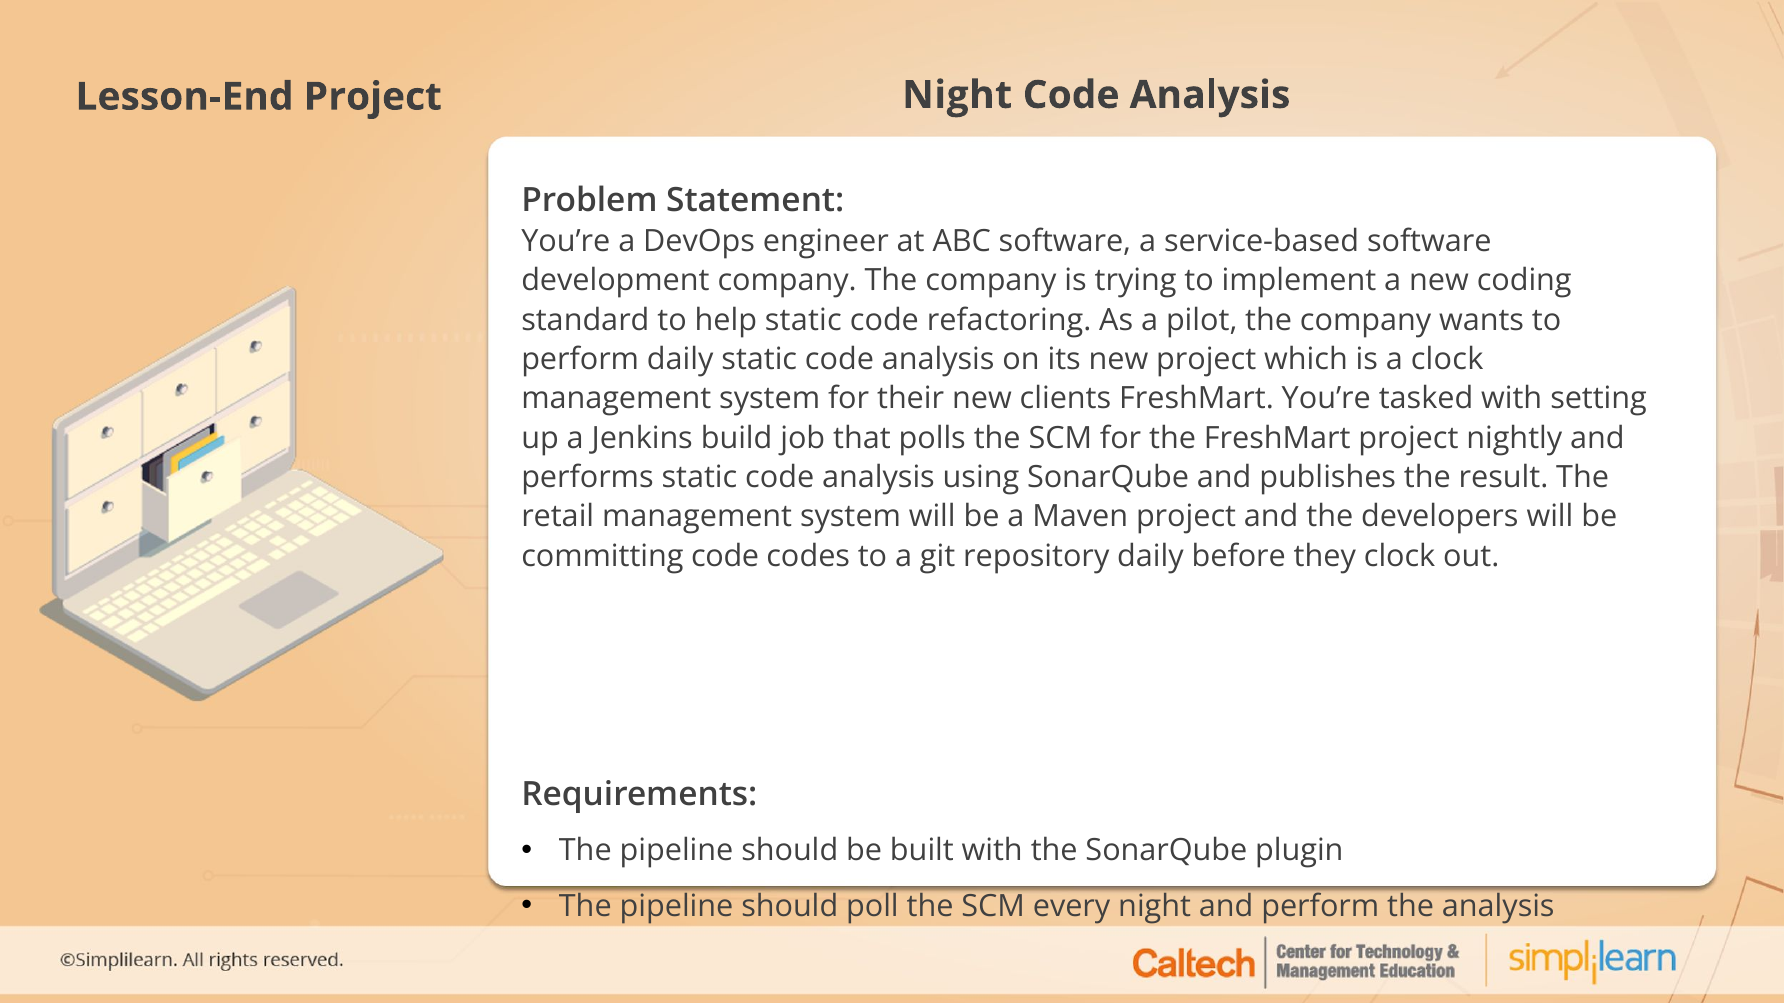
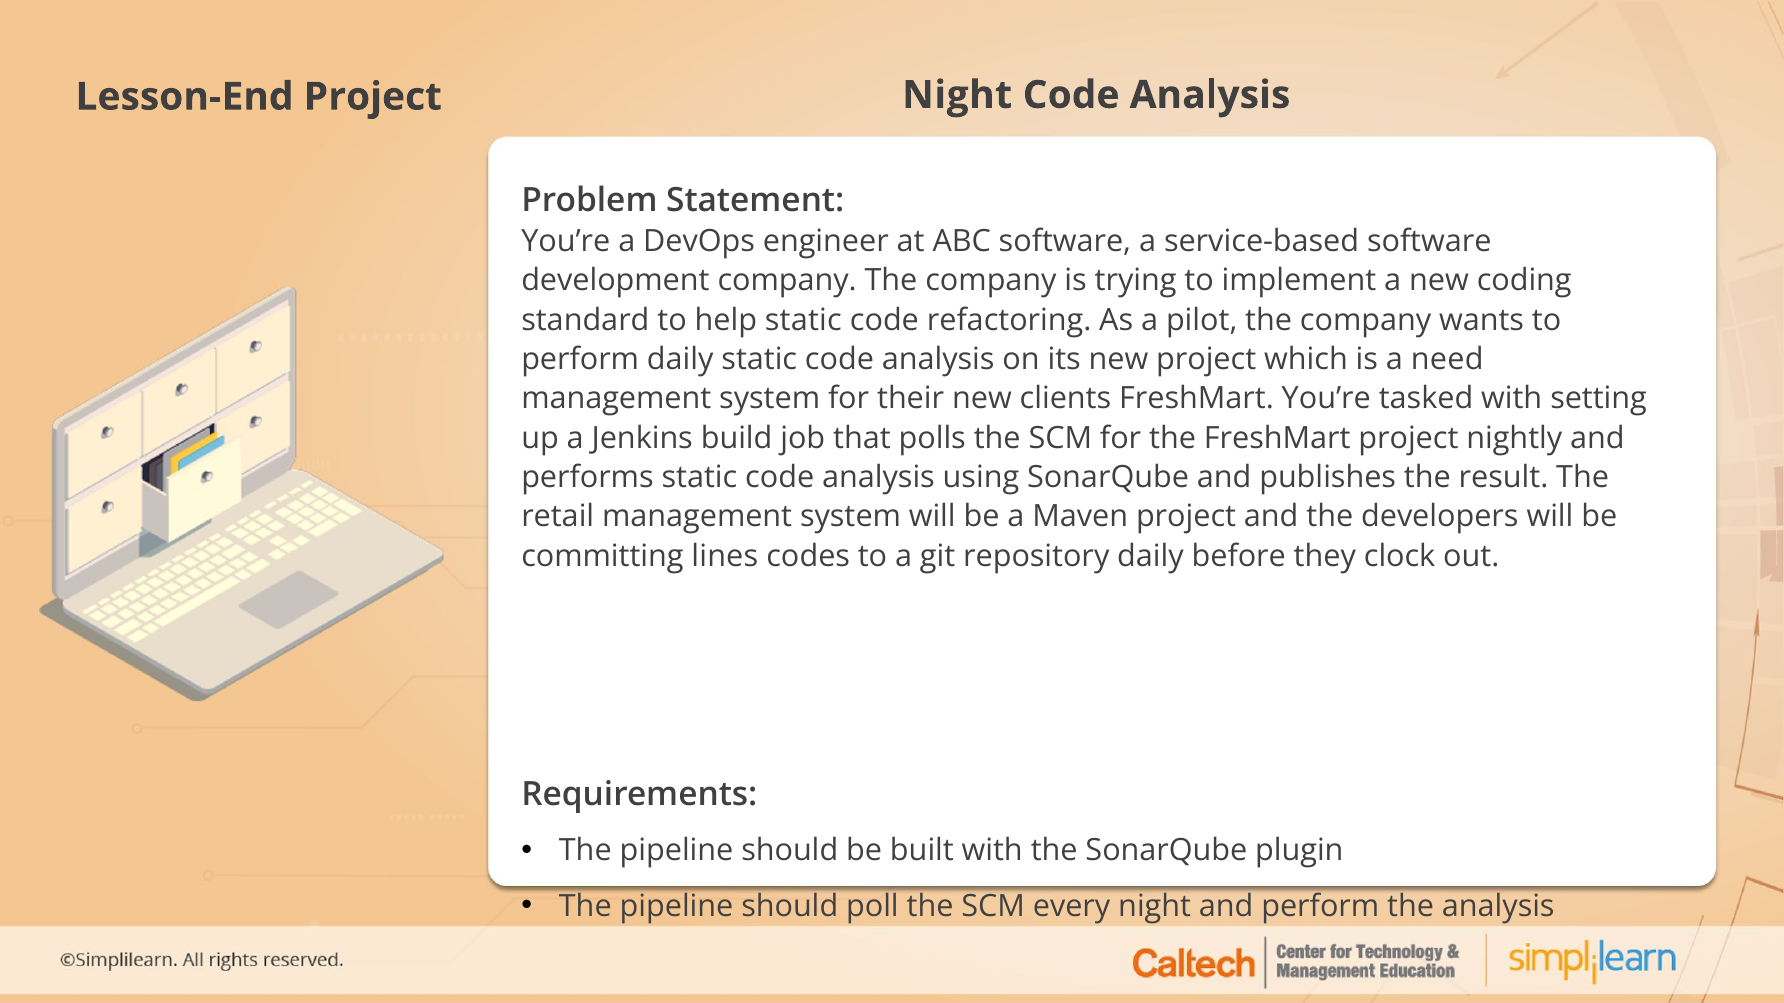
a clock: clock -> need (1447, 360)
committing code: code -> lines (725, 556)
